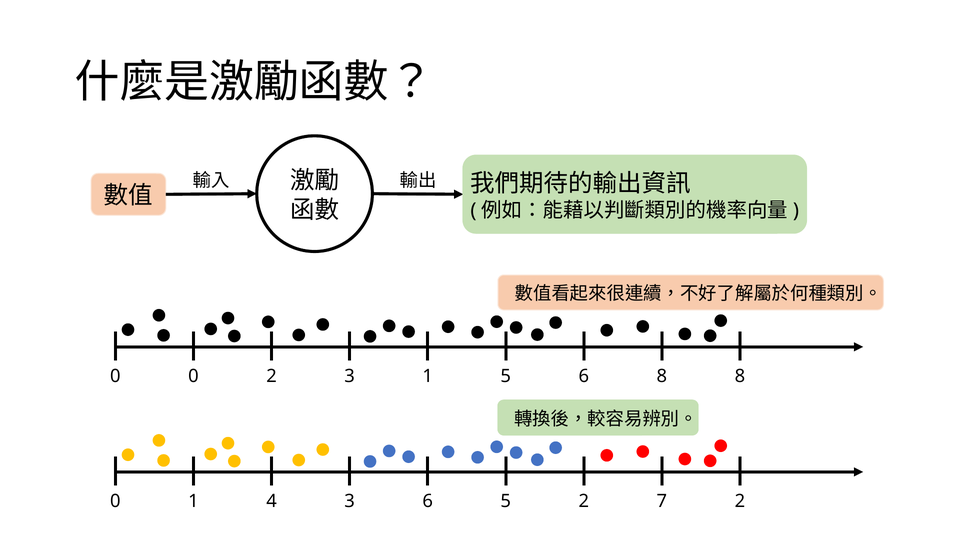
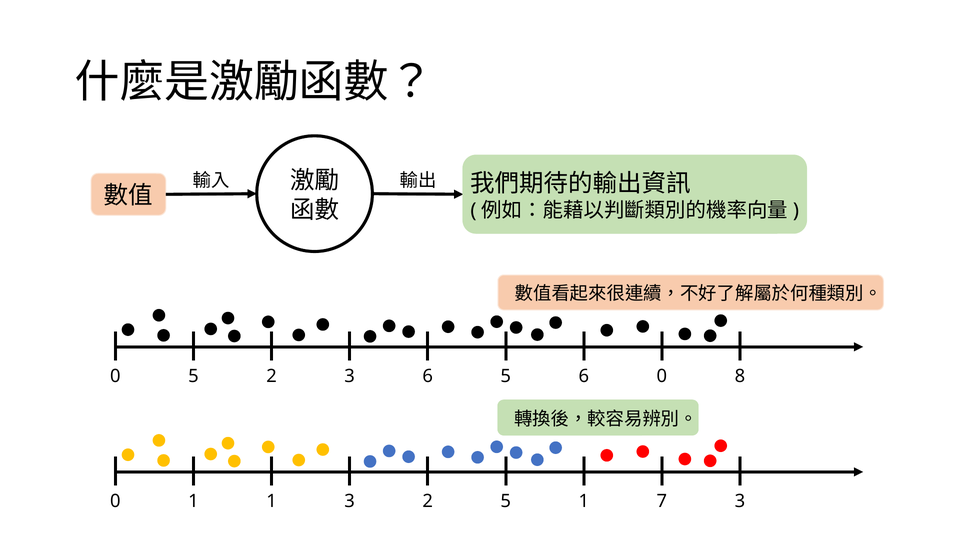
0 0: 0 -> 5 (193, 376)
3 1: 1 -> 6 (428, 376)
6 8: 8 -> 0 (662, 376)
1 4: 4 -> 1 (272, 501)
3 6: 6 -> 2 (428, 501)
5 2: 2 -> 1 (584, 501)
7 2: 2 -> 3 (740, 501)
